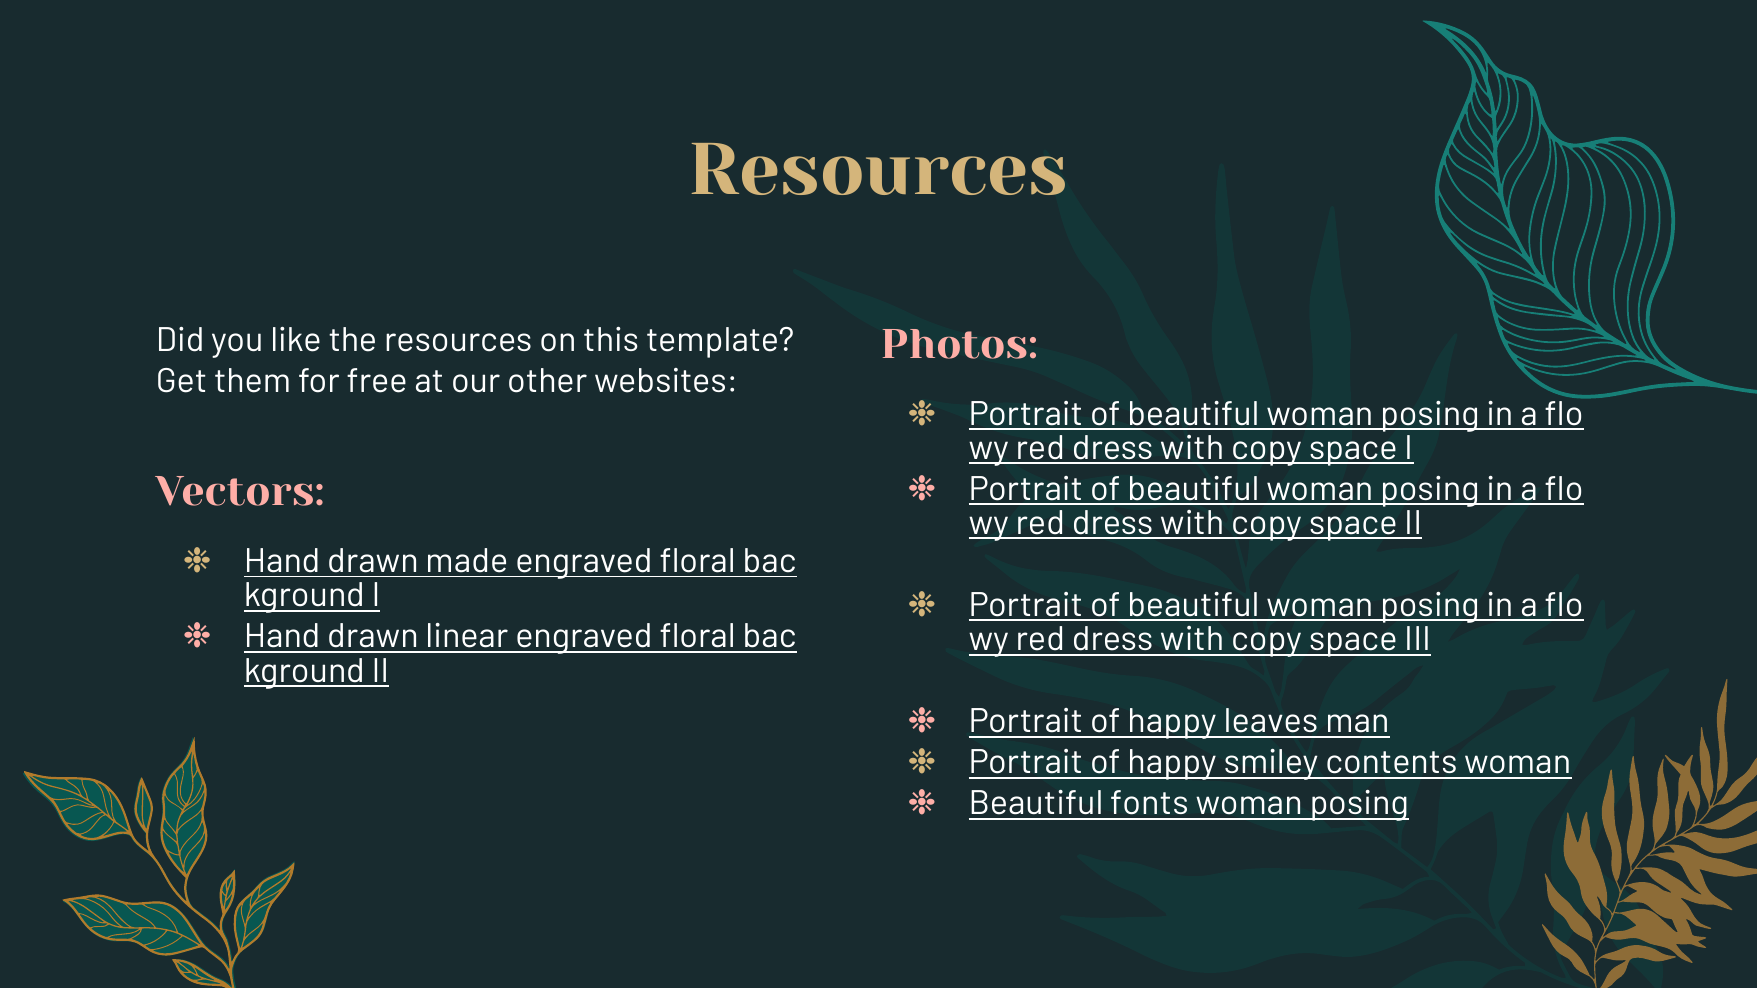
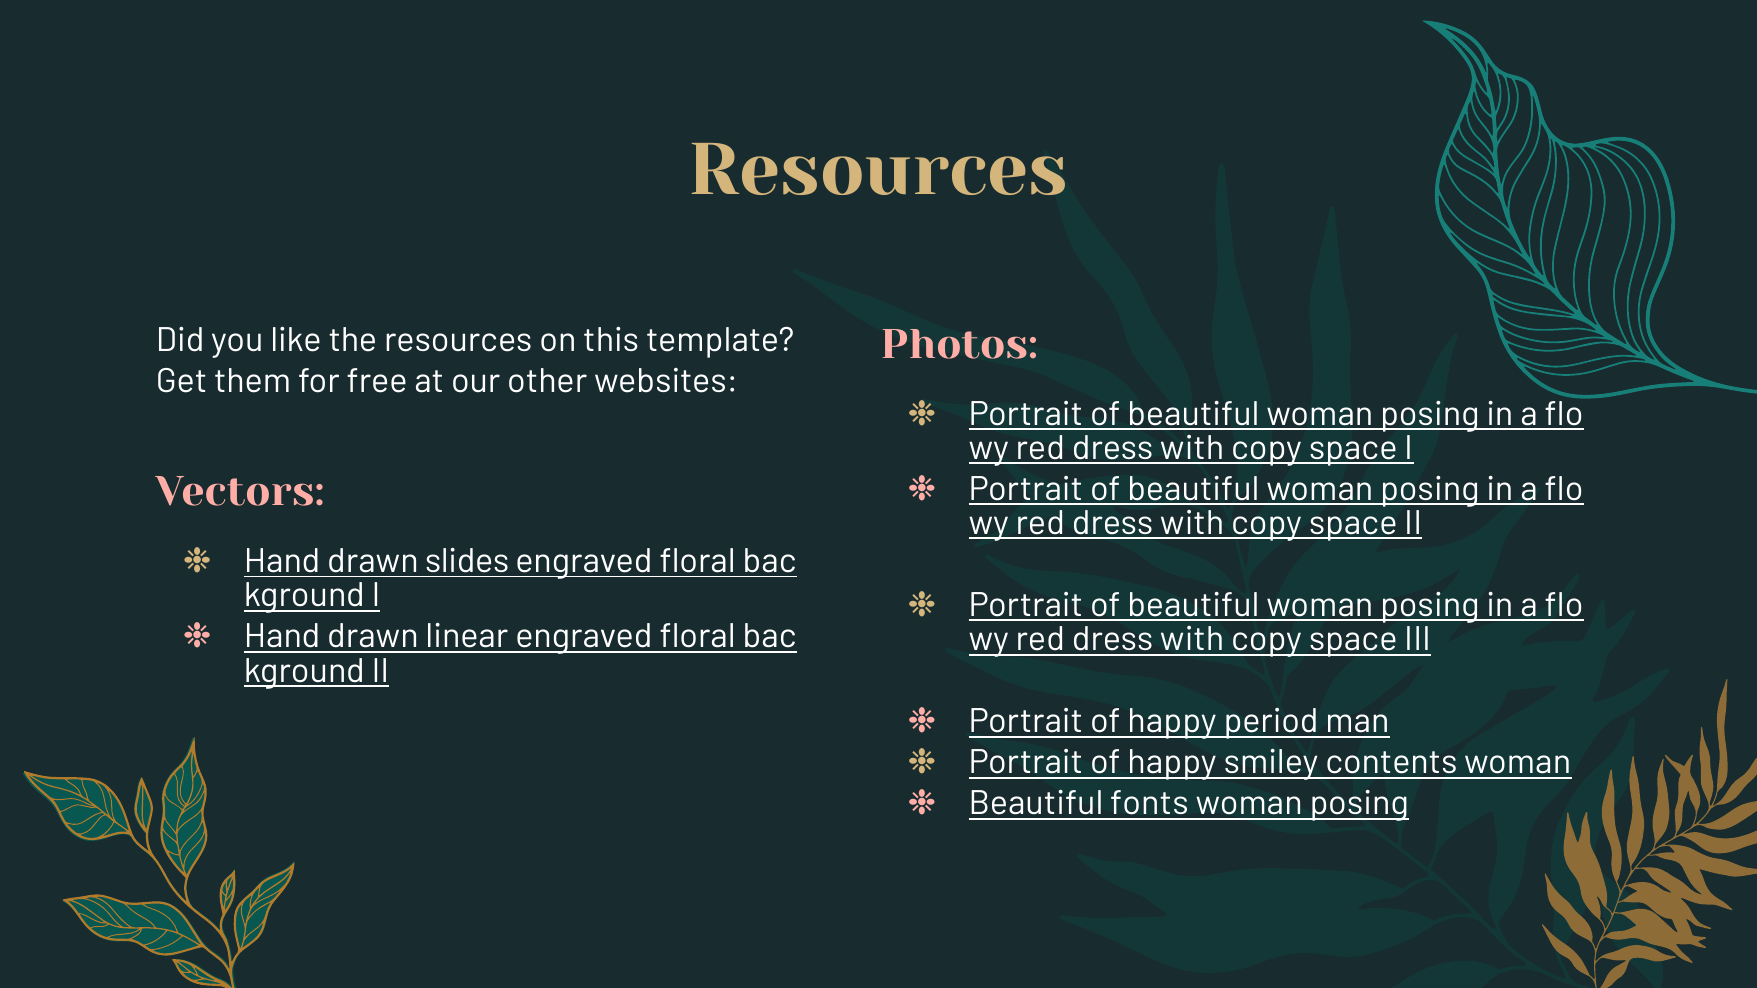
made: made -> slides (467, 562)
leaves: leaves -> period (1271, 722)
